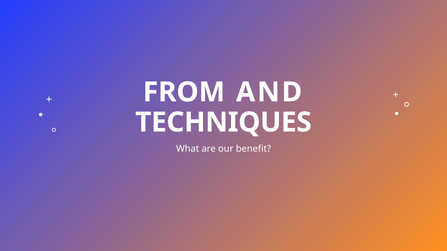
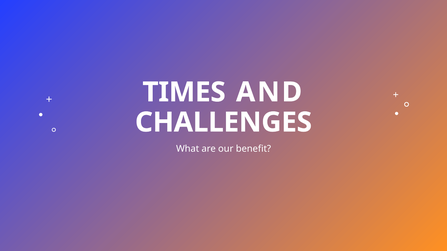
FROM: FROM -> TIMES (184, 92)
TECHNIQUES: TECHNIQUES -> CHALLENGES (223, 123)
